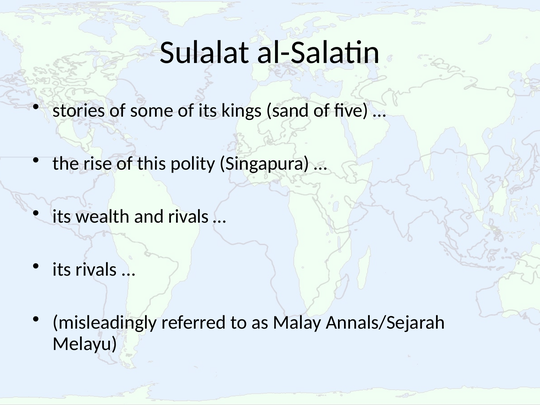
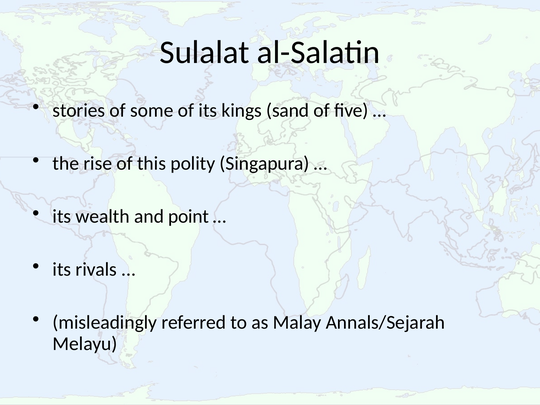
and rivals: rivals -> point (189, 216)
